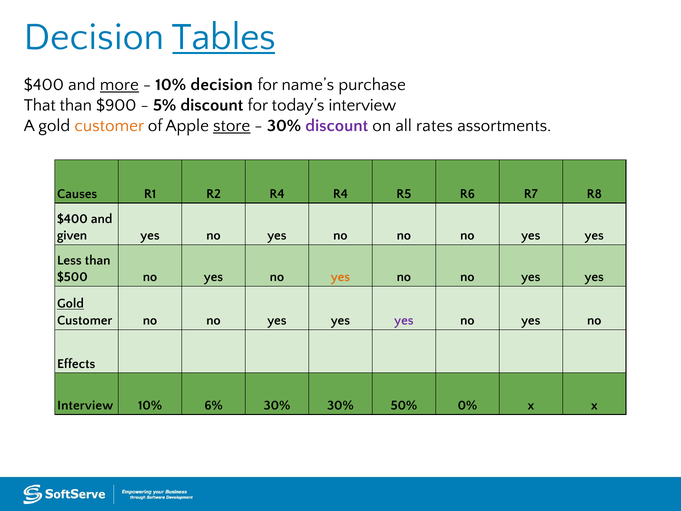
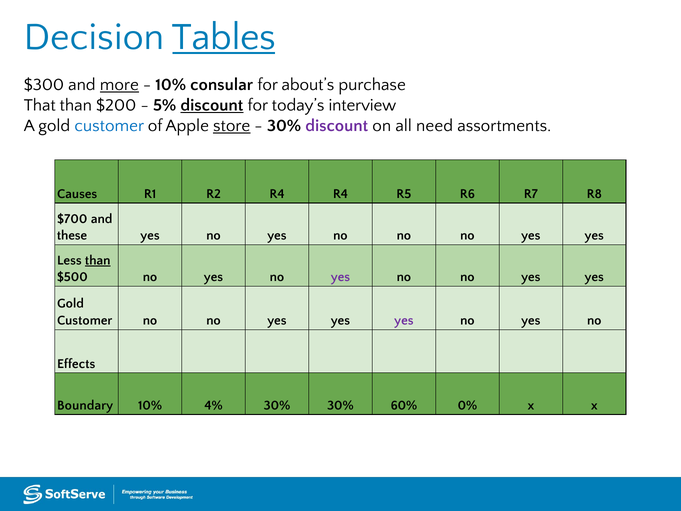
$400: $400 -> $300 (44, 85)
10% decision: decision -> consular (222, 85)
name’s: name’s -> about’s (308, 85)
$900: $900 -> $200 (116, 105)
discount underline: none -> present (212, 105)
customer colour: orange -> blue (109, 125)
rates: rates -> need (435, 125)
$400: $400 -> $700 (72, 219)
given: given -> these (72, 235)
than underline: none -> present (98, 260)
yes colour: orange -> purple (340, 277)
Gold underline: present -> none (70, 303)
Interview: Interview -> Boundary (85, 405)
6%: 6% -> 4% (214, 405)
50%: 50% -> 60% (404, 405)
